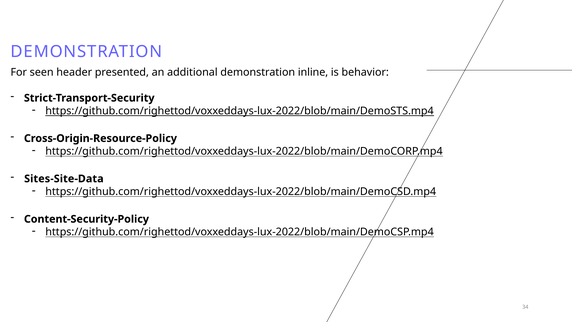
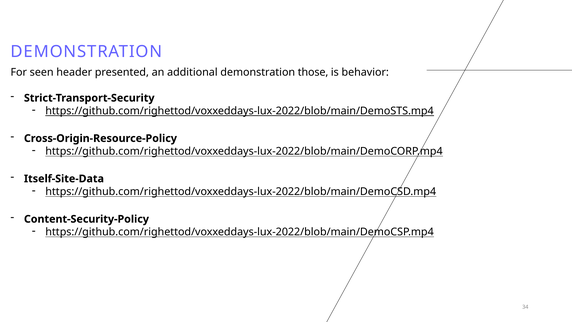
inline: inline -> those (313, 72)
Sites-Site-Data: Sites-Site-Data -> Itself-Site-Data (64, 179)
